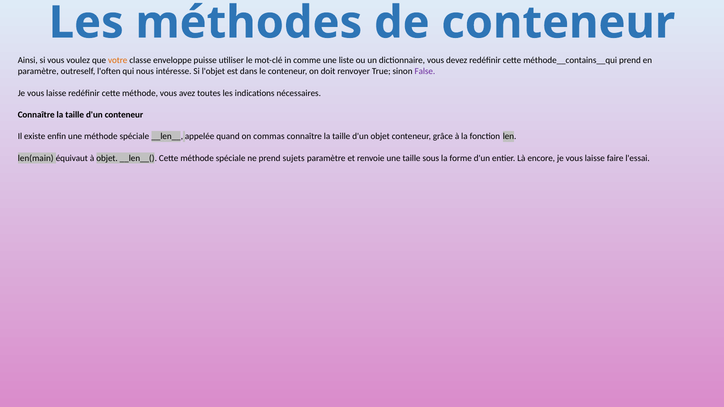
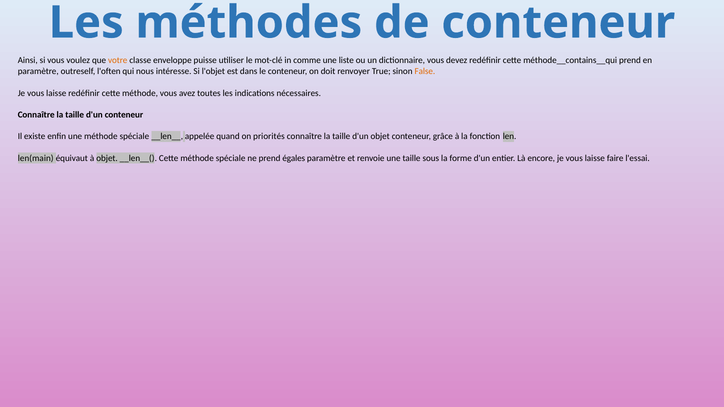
False colour: purple -> orange (425, 71)
commas: commas -> priorités (269, 137)
sujets: sujets -> égales (294, 158)
